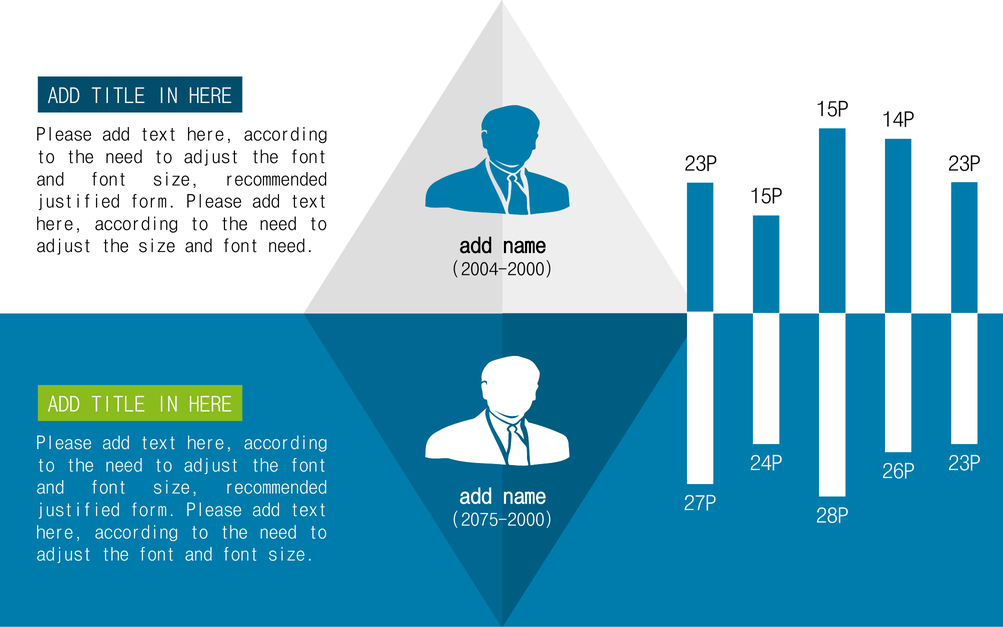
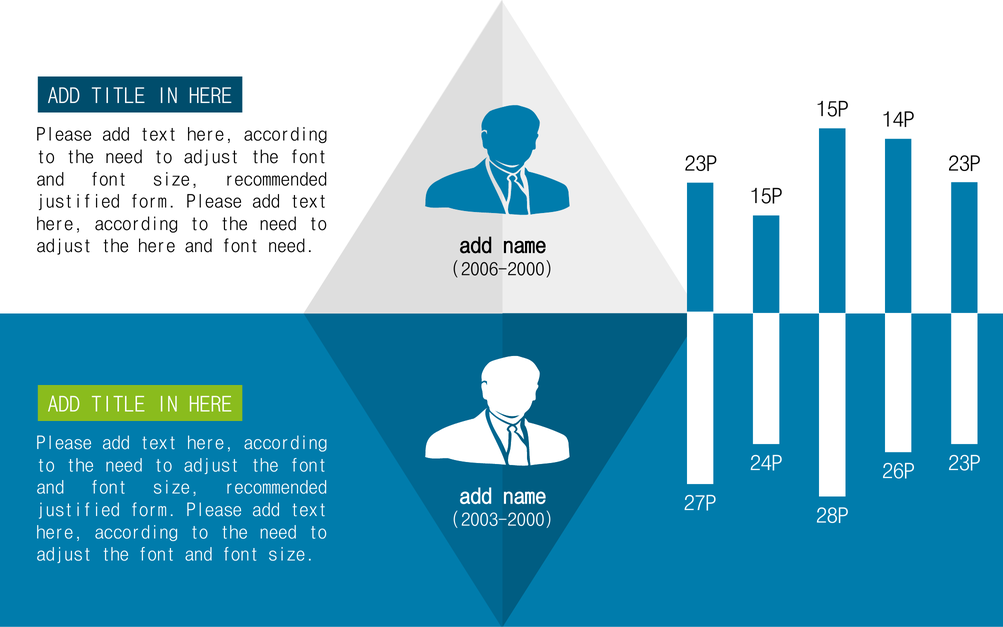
the size: size -> here (157, 246)
2004-2000: 2004-2000 -> 2006-2000 (503, 269)
2075-2000: 2075-2000 -> 2003-2000 (503, 520)
